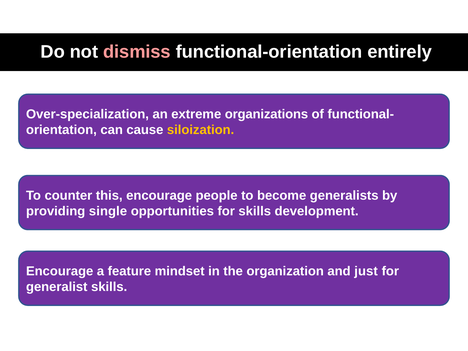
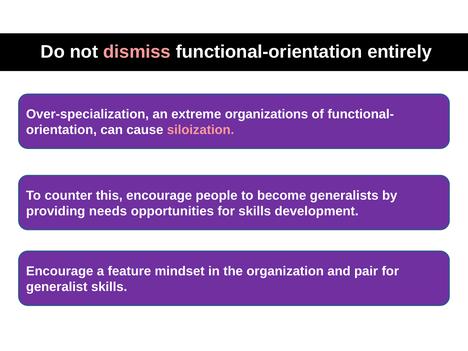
siloization colour: yellow -> pink (201, 130)
single: single -> needs (108, 211)
just: just -> pair (366, 271)
